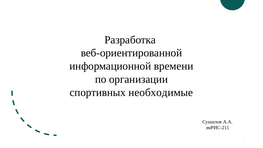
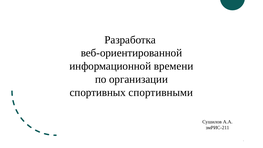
необходимые: необходимые -> спортивными (161, 92)
